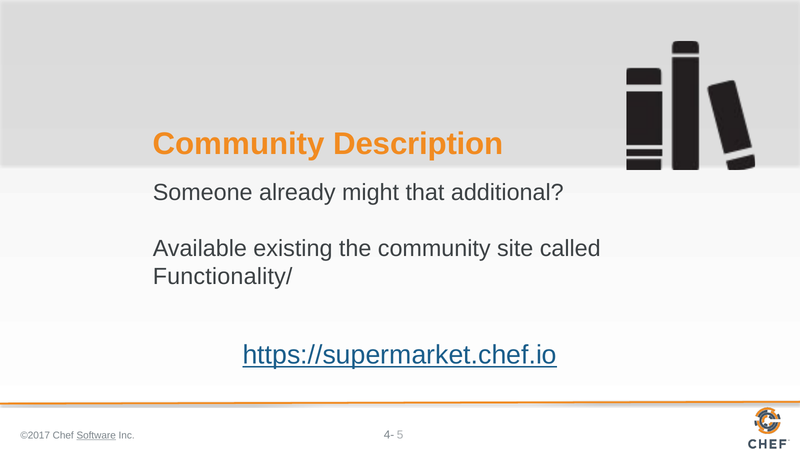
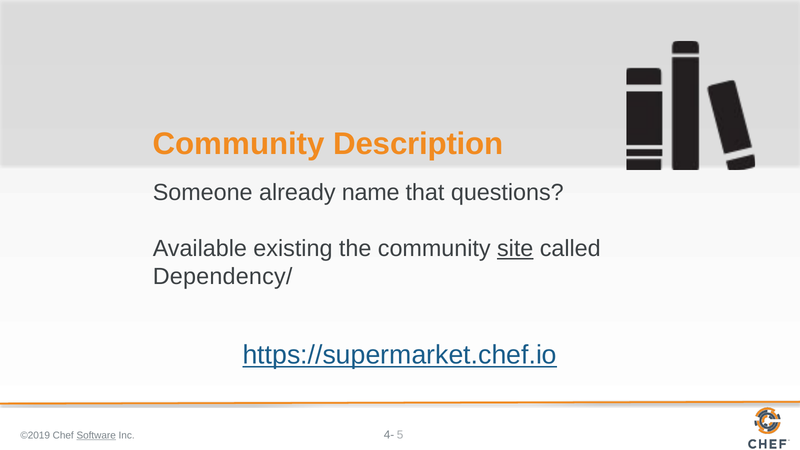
might: might -> name (371, 193)
additional: additional -> questions (507, 193)
site underline: none -> present (515, 249)
Functionality/: Functionality/ -> Dependency/ (223, 277)
©2017: ©2017 -> ©2019 (35, 435)
